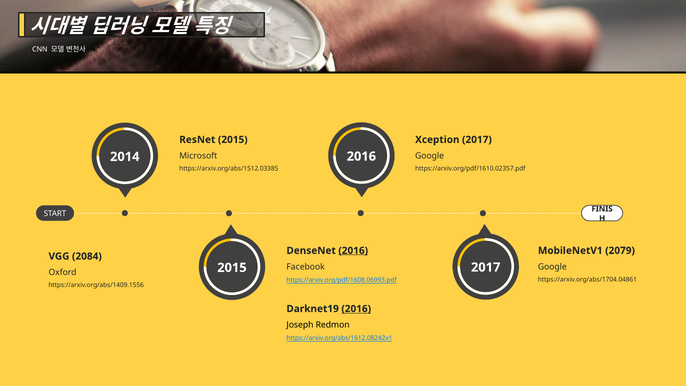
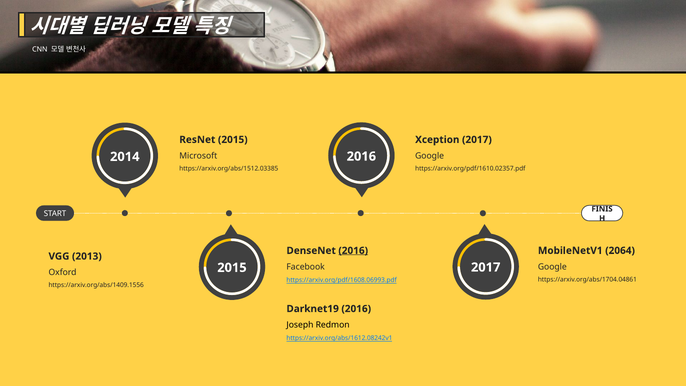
2079: 2079 -> 2064 (620, 251)
2084: 2084 -> 2013 (87, 256)
2016 underline: present -> none (356, 309)
